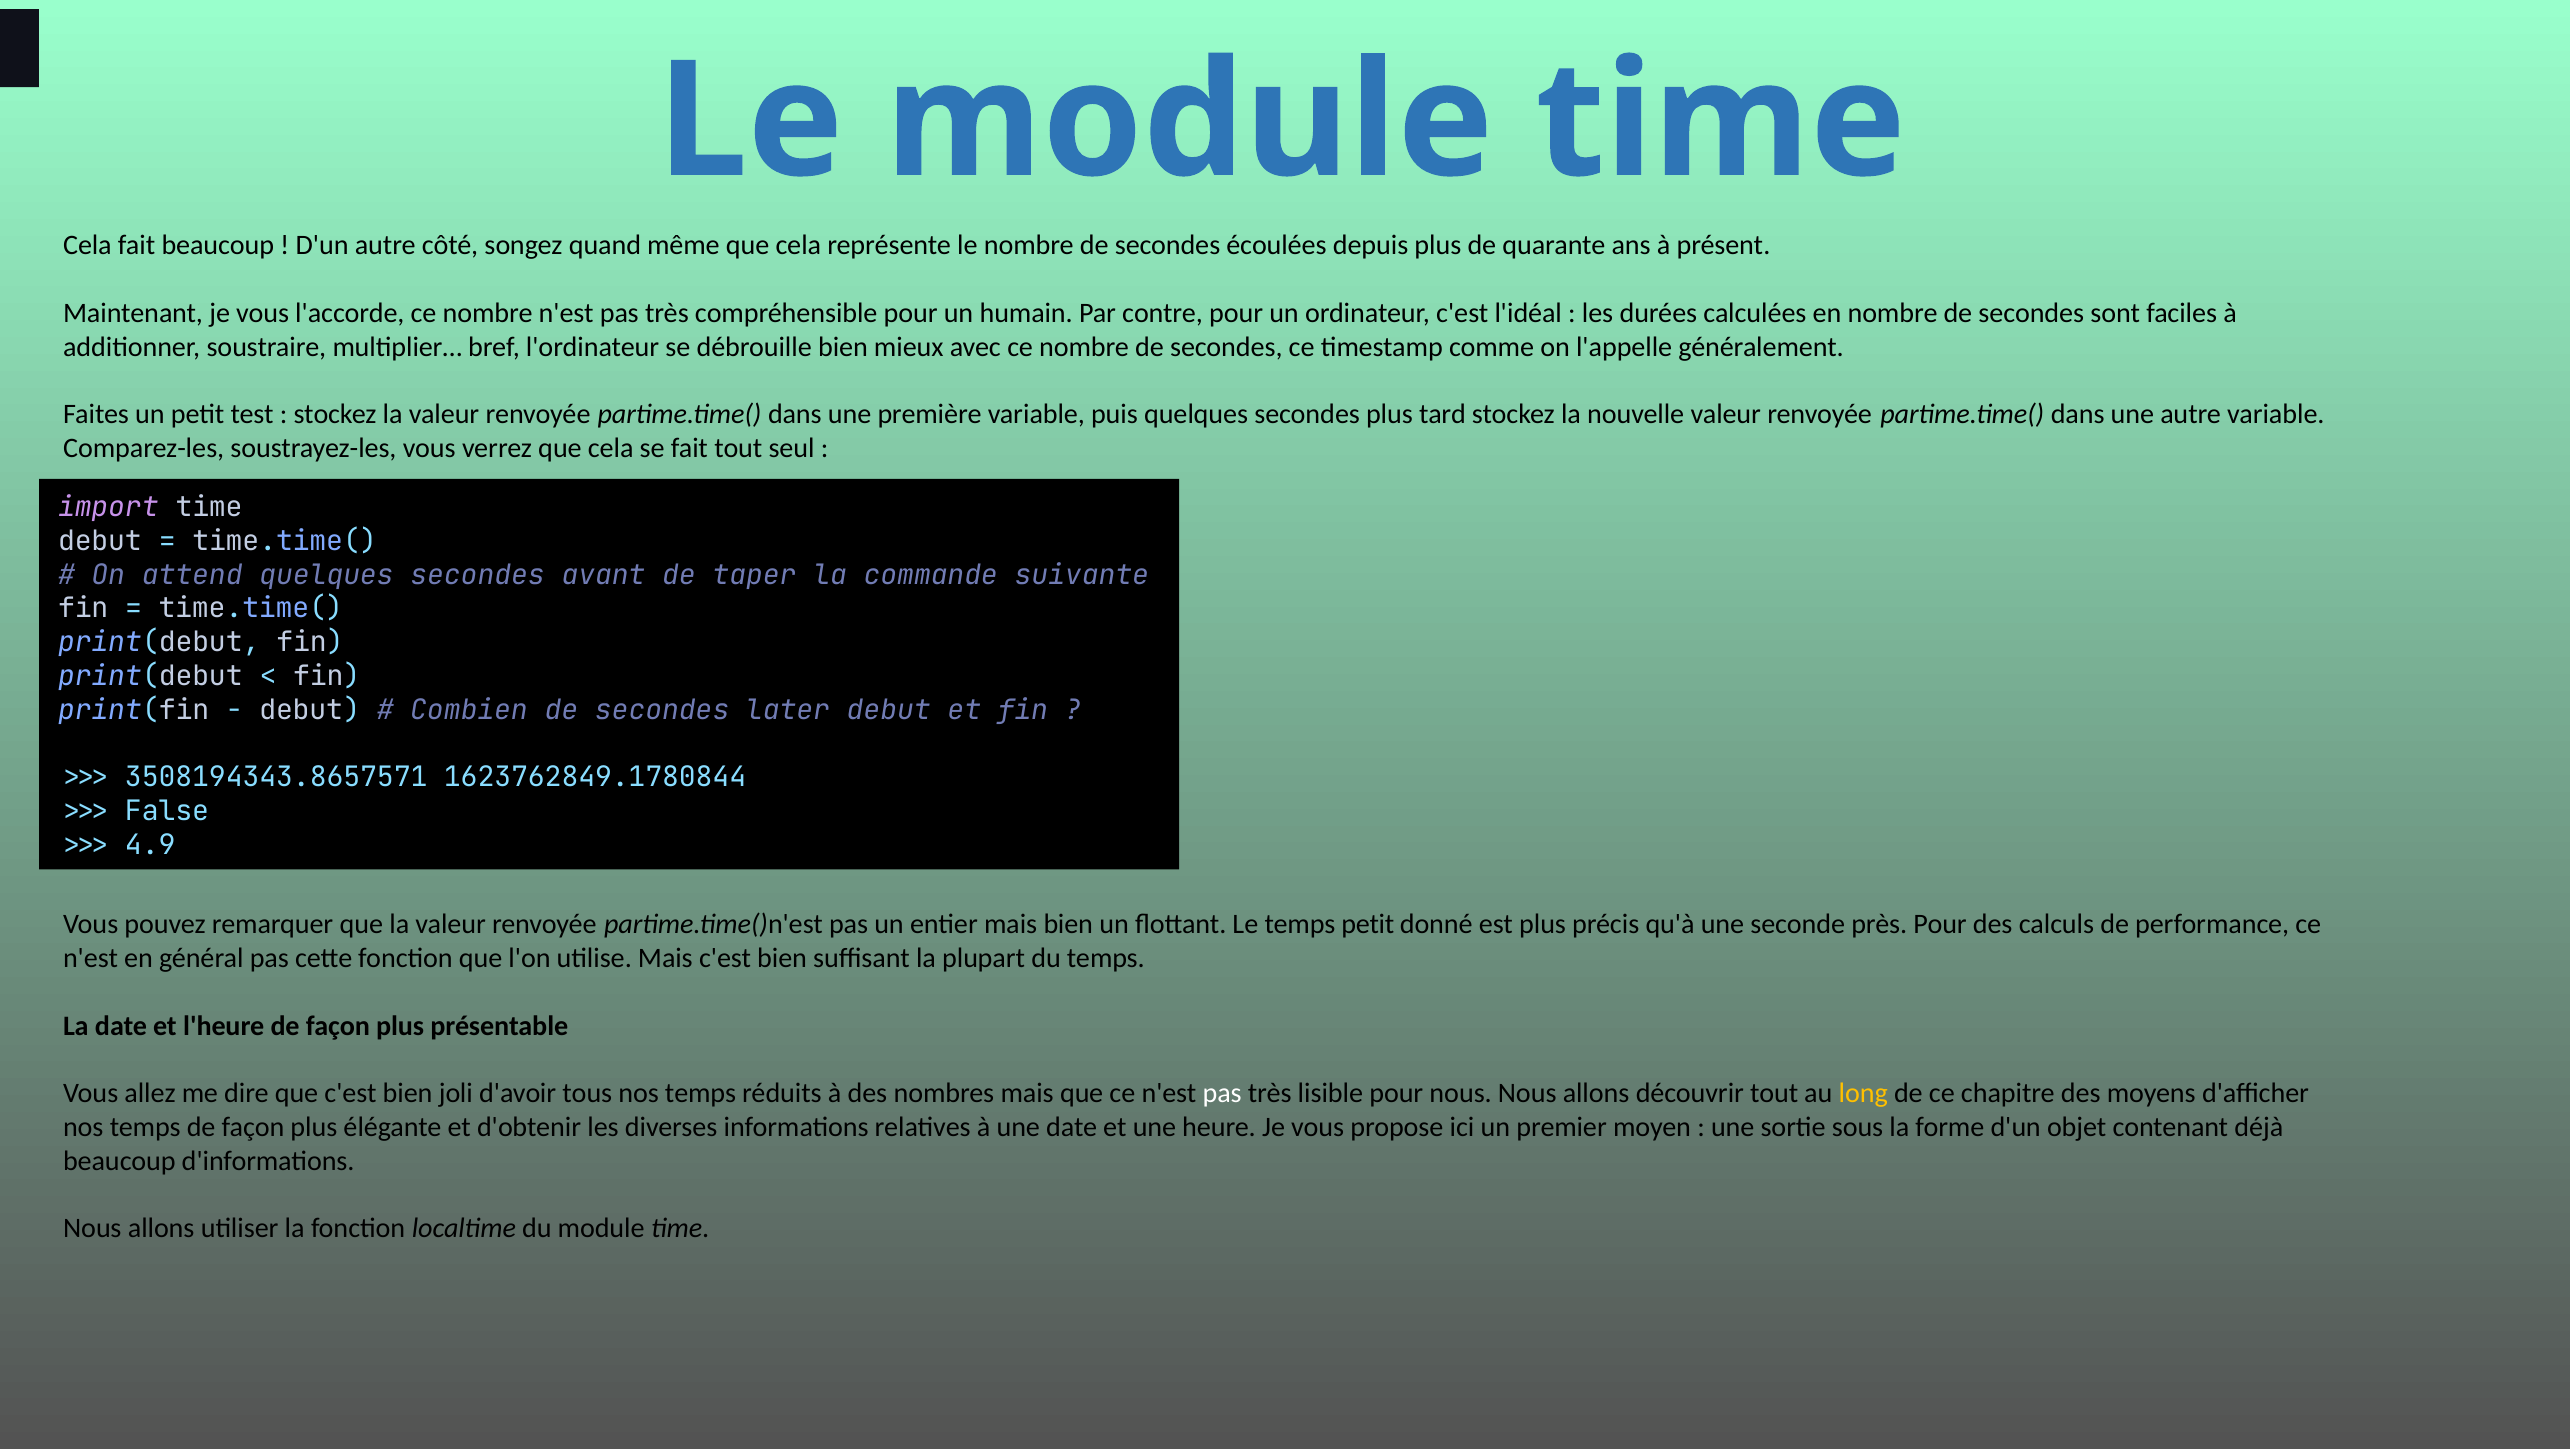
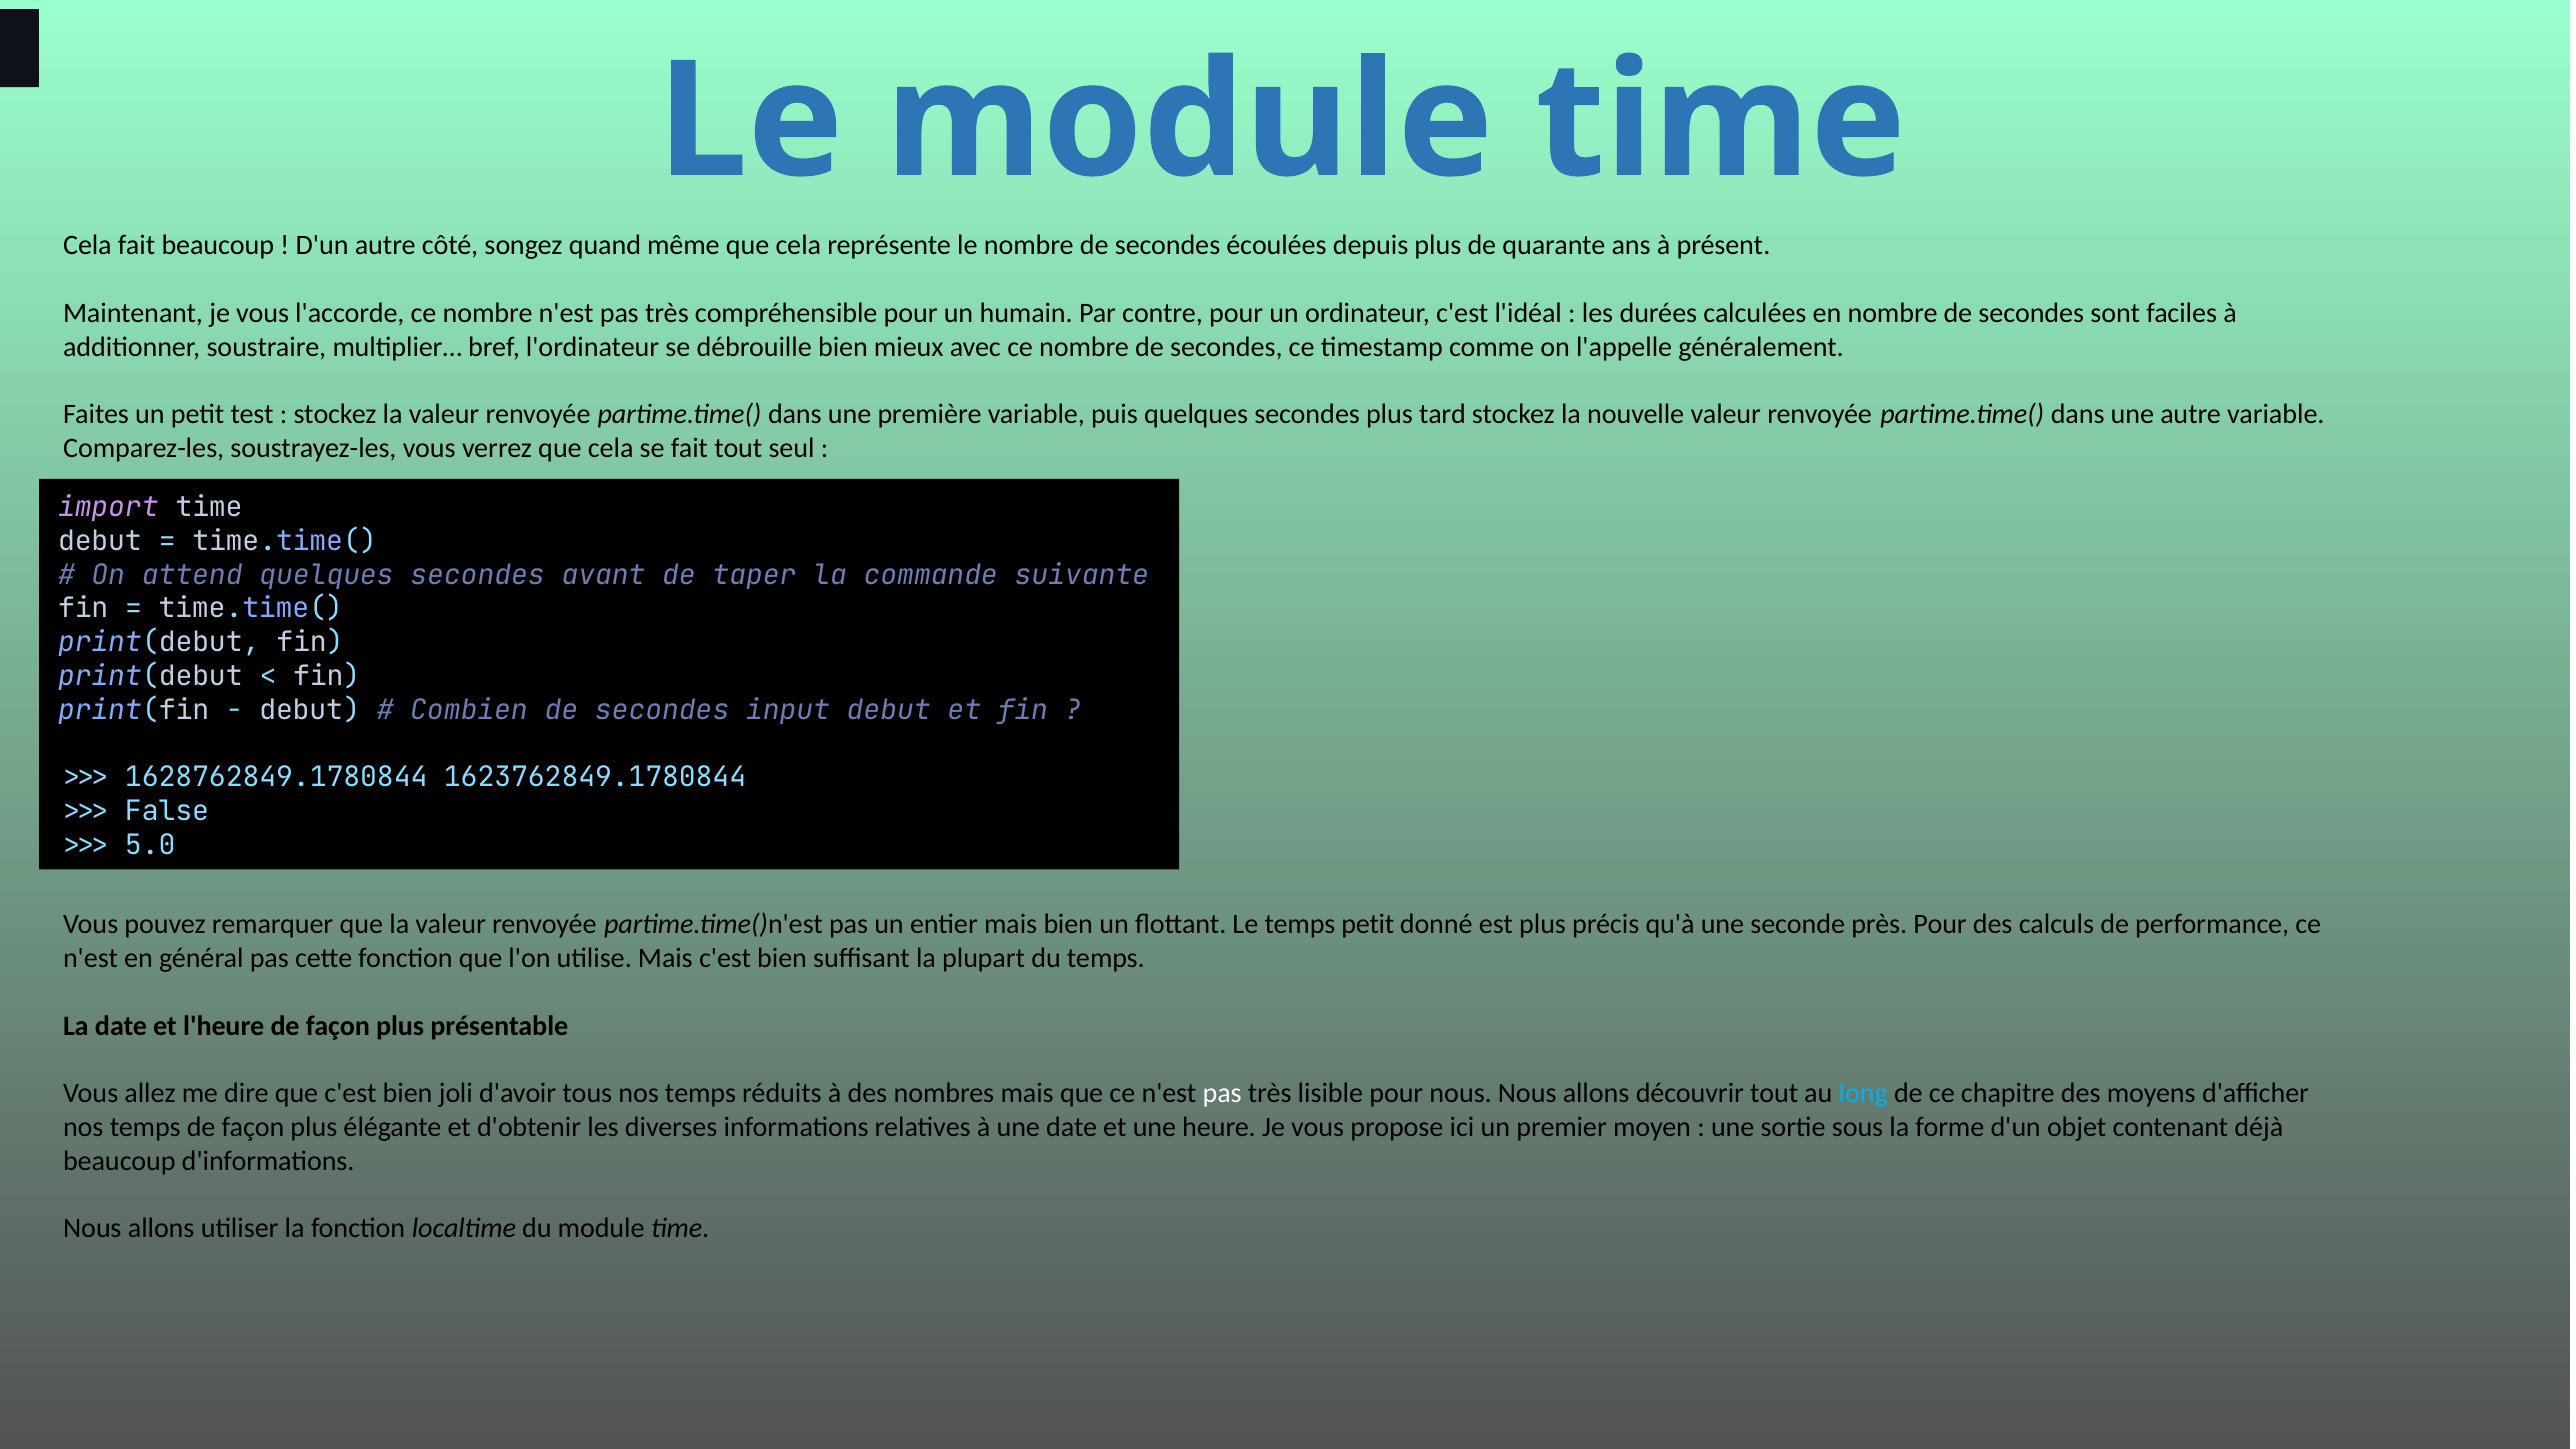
later: later -> input (788, 710)
3508194343.8657571: 3508194343.8657571 -> 1628762849.1780844 (276, 778)
4.9: 4.9 -> 5.0 (150, 845)
long colour: yellow -> light blue (1863, 1093)
